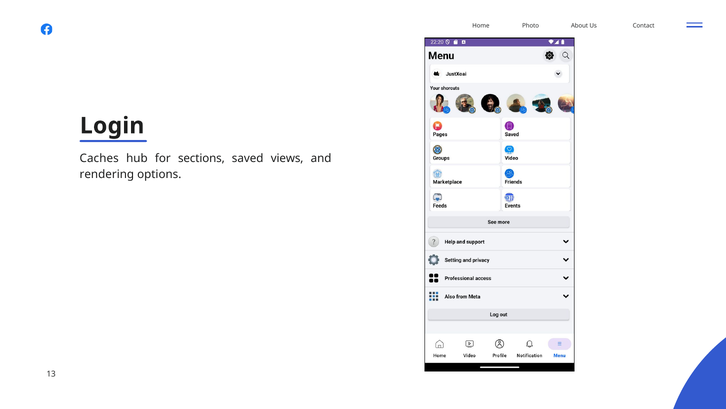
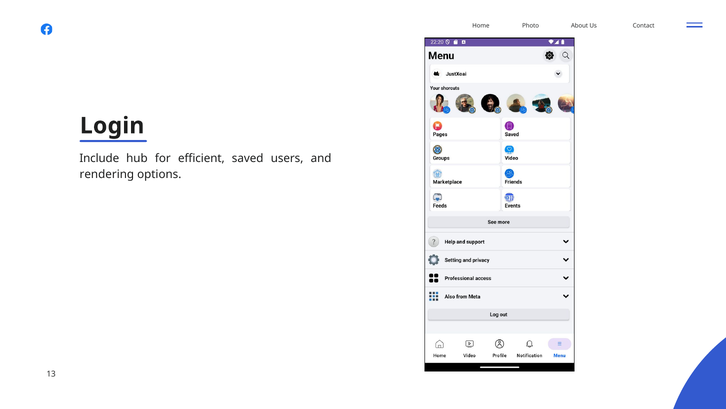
Caches: Caches -> Include (99, 158)
sections: sections -> efficient (201, 158)
views: views -> users (287, 158)
